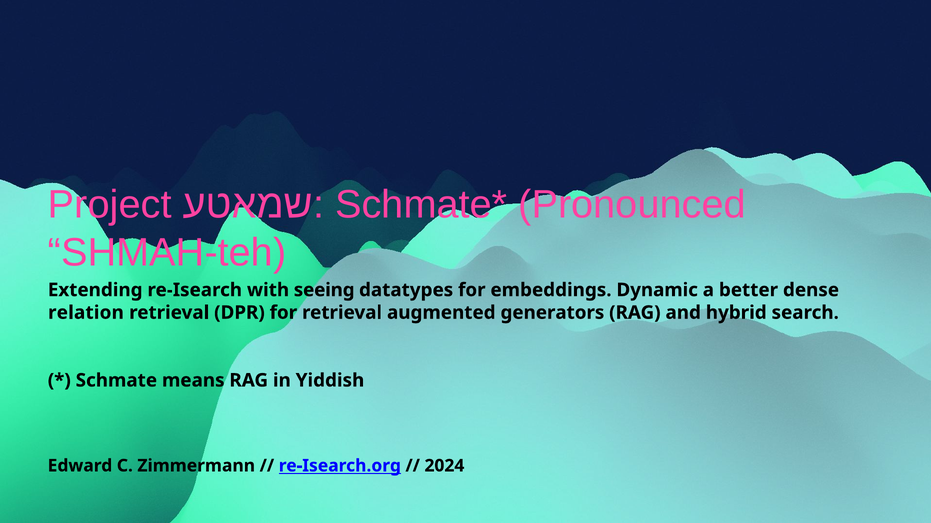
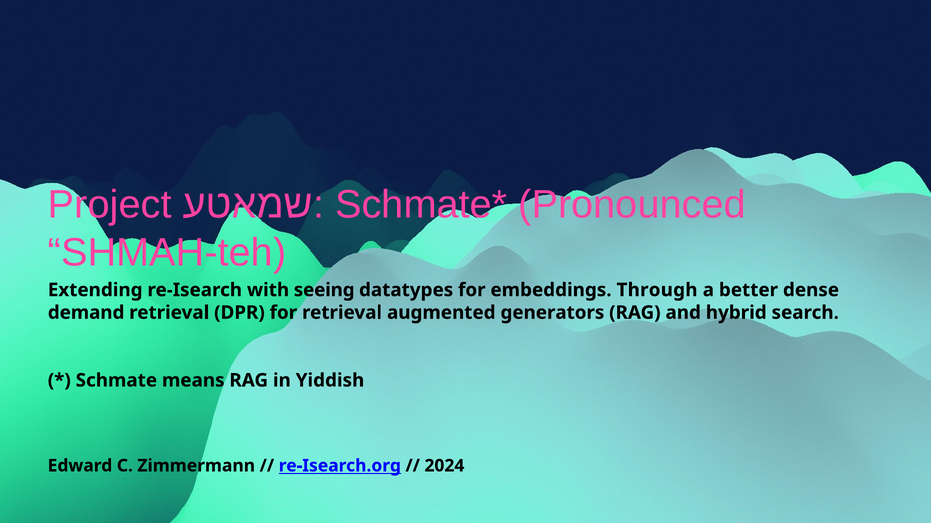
Dynamic: Dynamic -> Through (657, 290)
relation: relation -> demand (86, 313)
